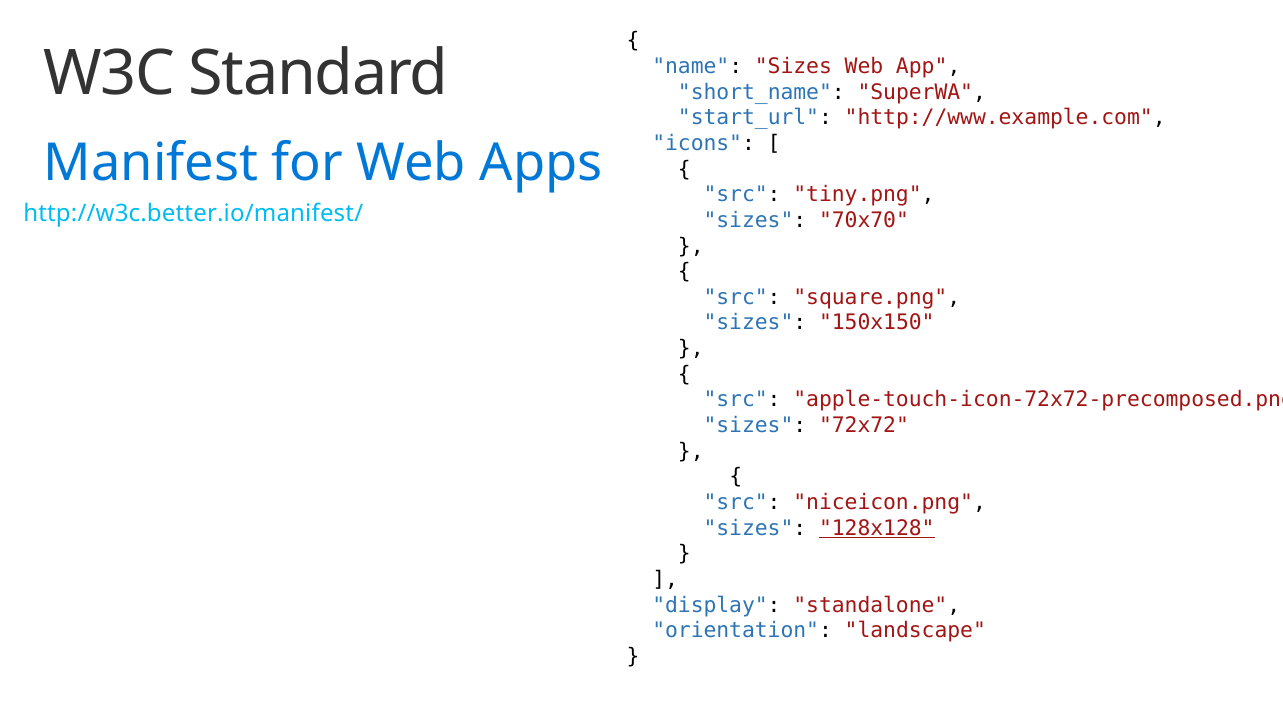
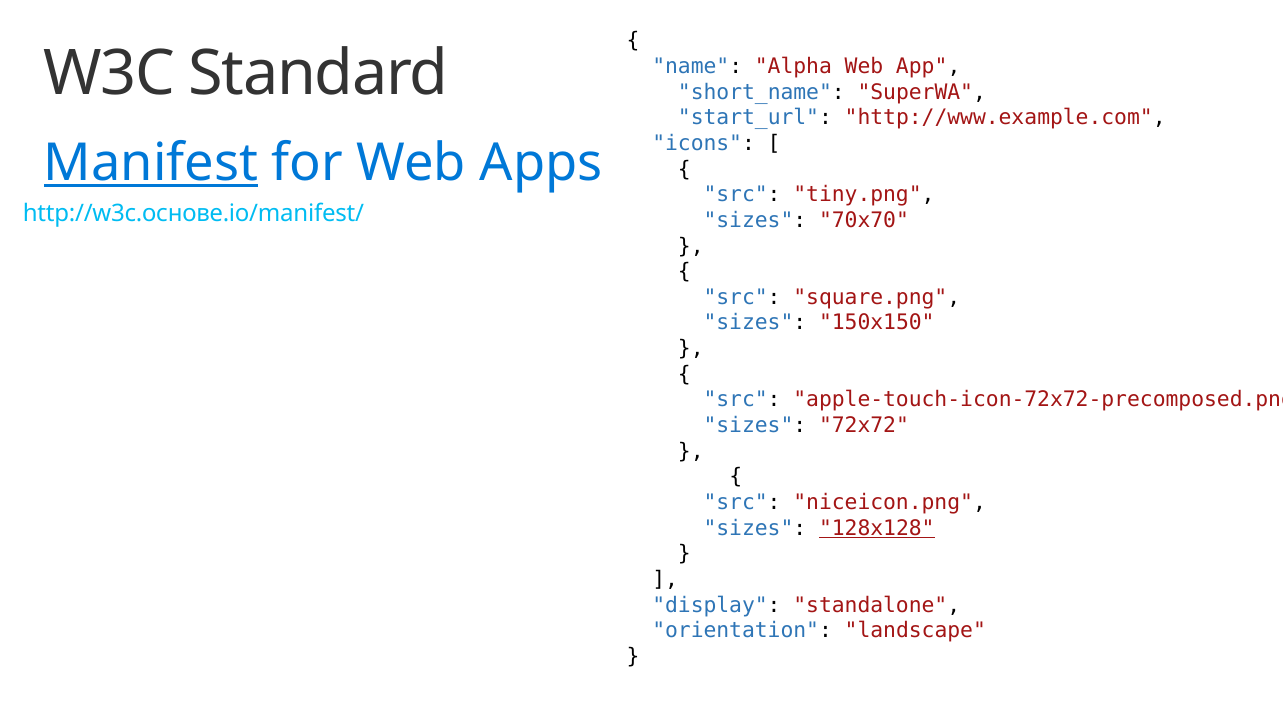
name Sizes: Sizes -> Alpha (793, 66)
Manifest underline: none -> present (151, 163)
http://w3c.better.io/manifest/: http://w3c.better.io/manifest/ -> http://w3c.основе.io/manifest/ (193, 214)
